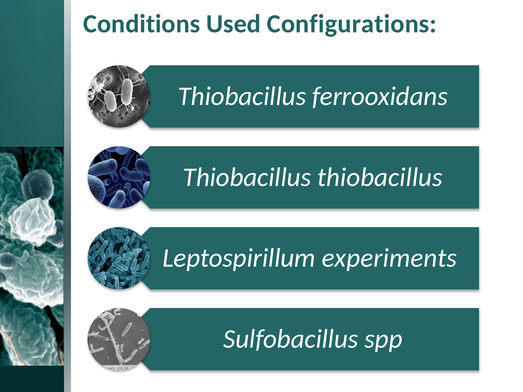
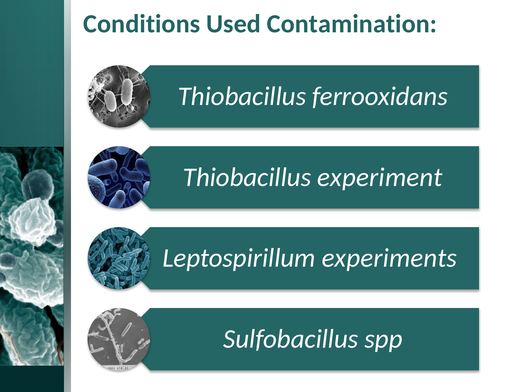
Configurations: Configurations -> Contamination (352, 24)
Thiobacillus thiobacillus: thiobacillus -> experiment (380, 177)
